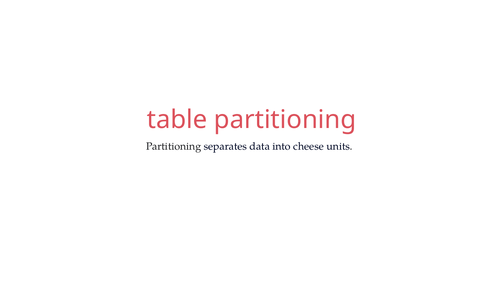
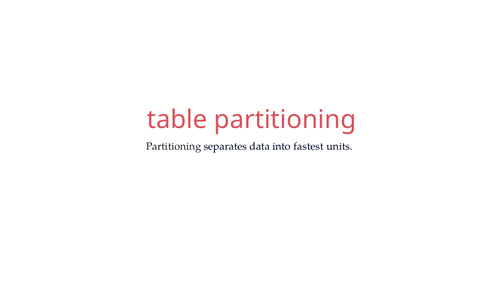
cheese: cheese -> fastest (309, 146)
